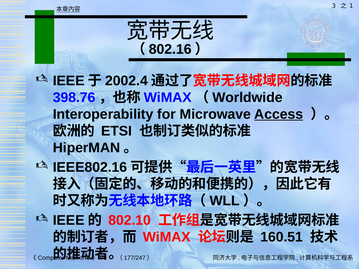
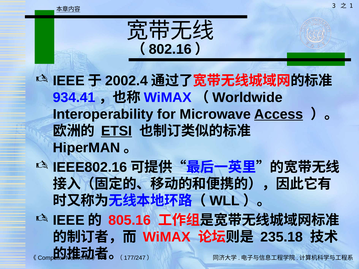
398.76: 398.76 -> 934.41 (74, 98)
ETSI underline: none -> present (117, 131)
802.10: 802.10 -> 805.16 (130, 220)
160.51: 160.51 -> 235.18 (282, 237)
